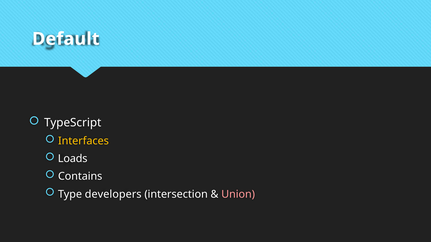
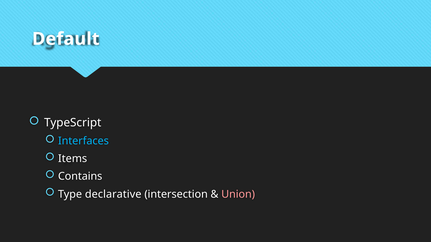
Interfaces colour: yellow -> light blue (83, 141)
Loads: Loads -> Items (73, 159)
developers: developers -> declarative (113, 195)
